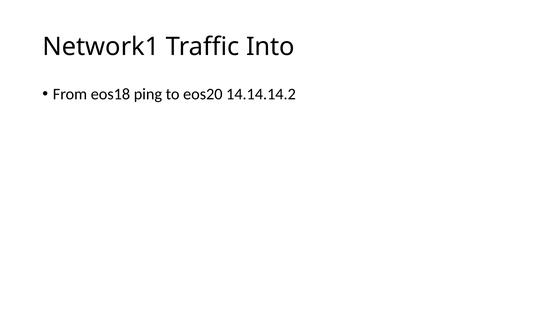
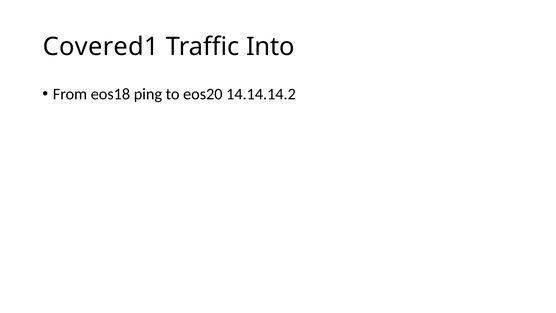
Network1: Network1 -> Covered1 (101, 47)
